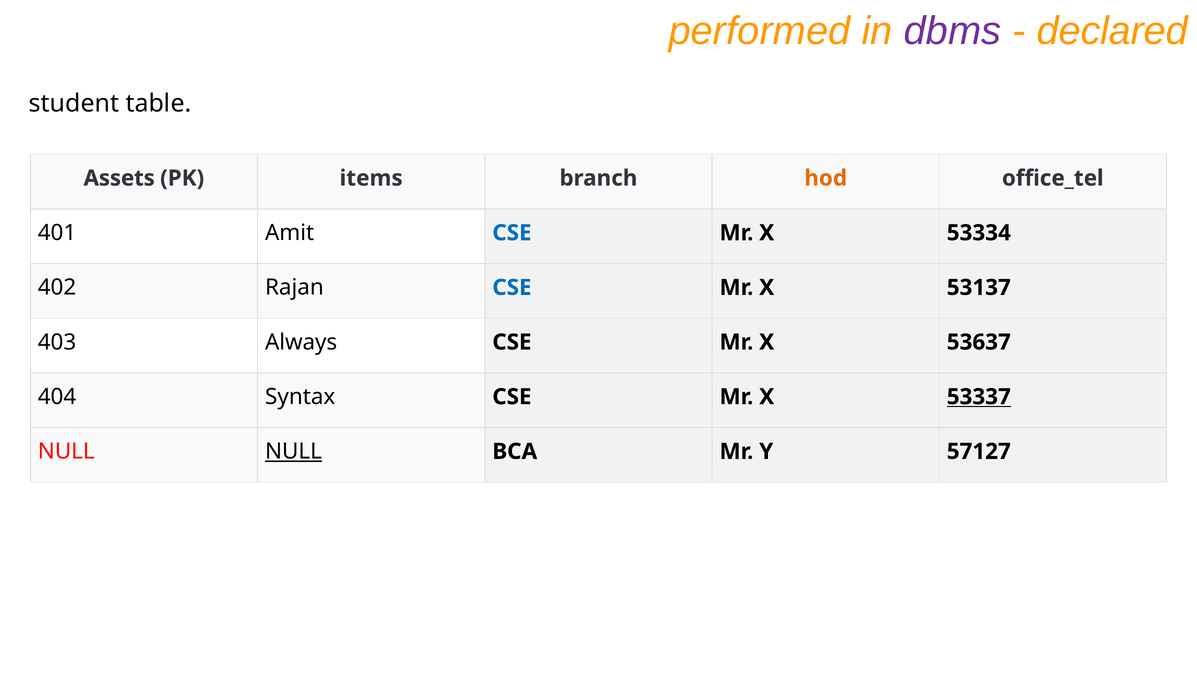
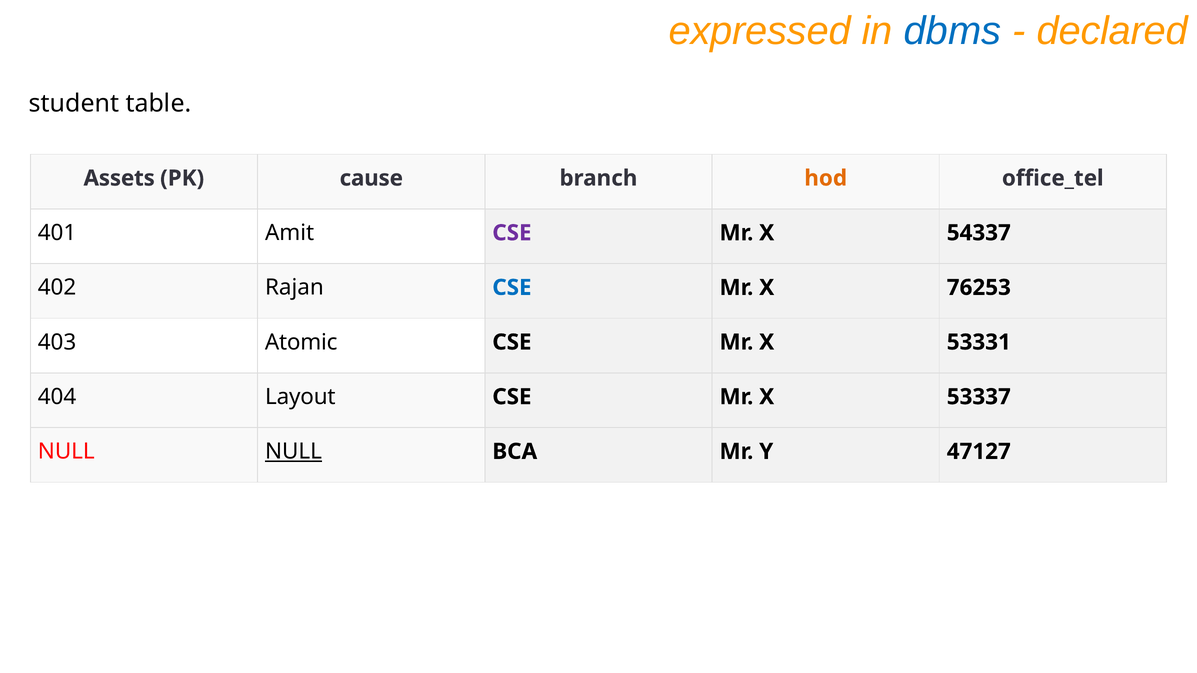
performed: performed -> expressed (760, 31)
dbms colour: purple -> blue (952, 31)
items: items -> cause (371, 178)
CSE colour: blue -> purple (512, 233)
53334: 53334 -> 54337 (979, 233)
53137: 53137 -> 76253 (979, 288)
Always: Always -> Atomic (301, 342)
53637: 53637 -> 53331 (979, 342)
Syntax: Syntax -> Layout (300, 397)
53337 underline: present -> none (979, 397)
57127: 57127 -> 47127 (979, 452)
